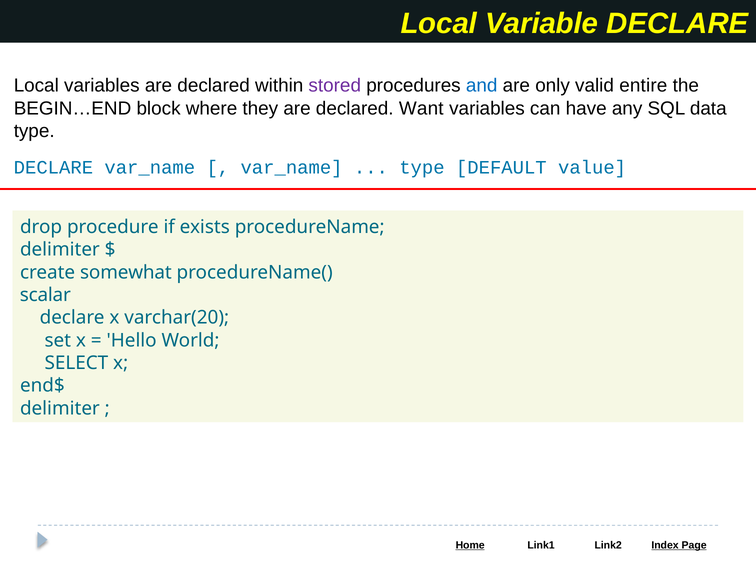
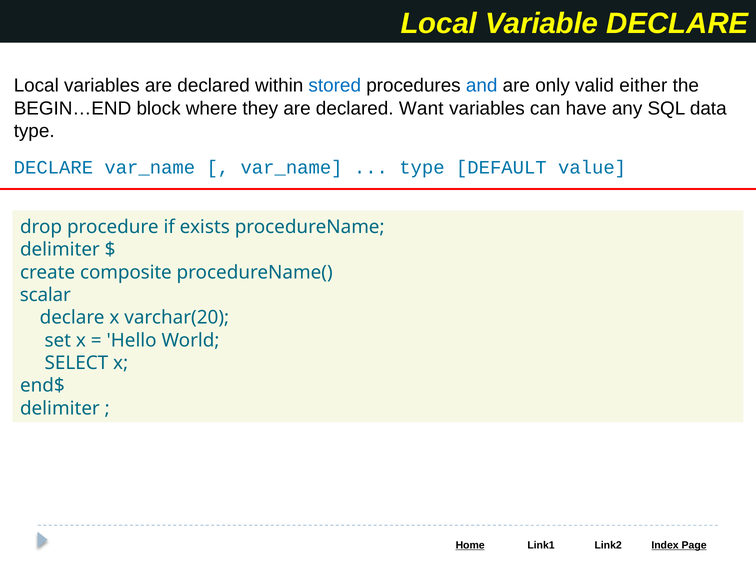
stored colour: purple -> blue (335, 86)
entire: entire -> either (643, 86)
somewhat: somewhat -> composite (126, 272)
